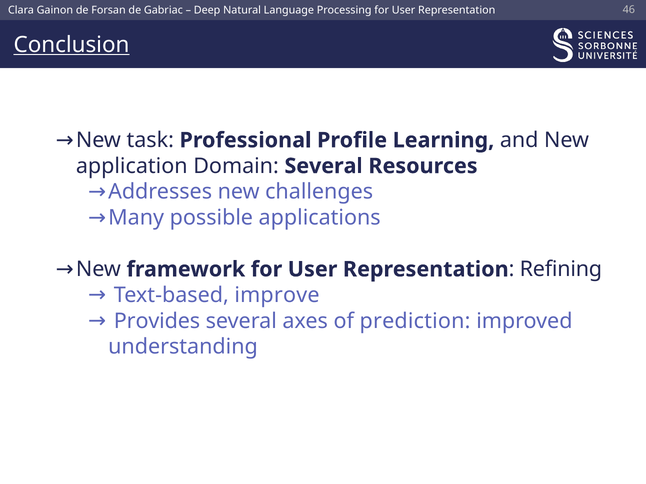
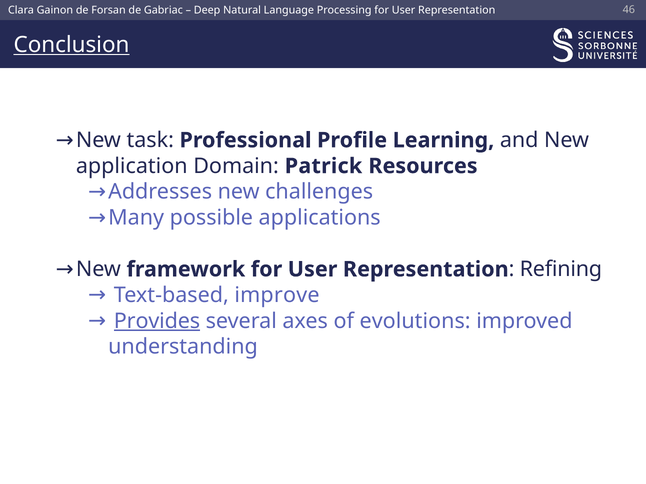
Domain Several: Several -> Patrick (324, 166)
Provides underline: none -> present (157, 321)
prediction: prediction -> evolutions (415, 321)
